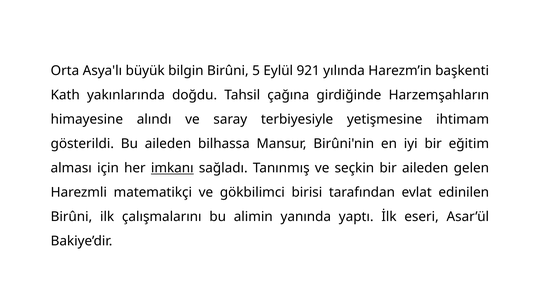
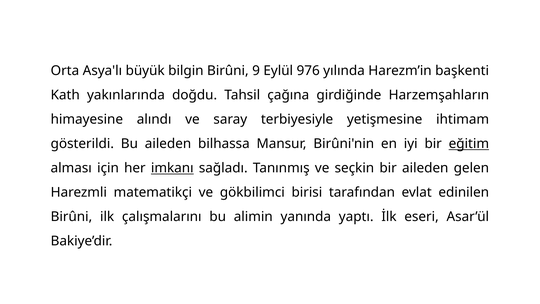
5: 5 -> 9 (256, 71)
921: 921 -> 976 (308, 71)
eğitim underline: none -> present (469, 144)
